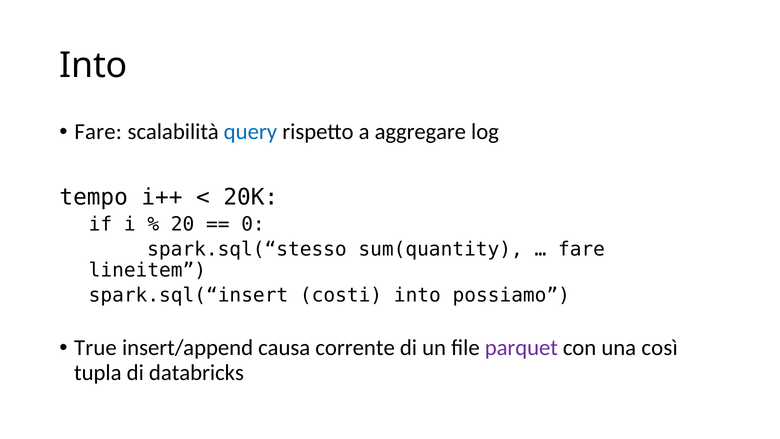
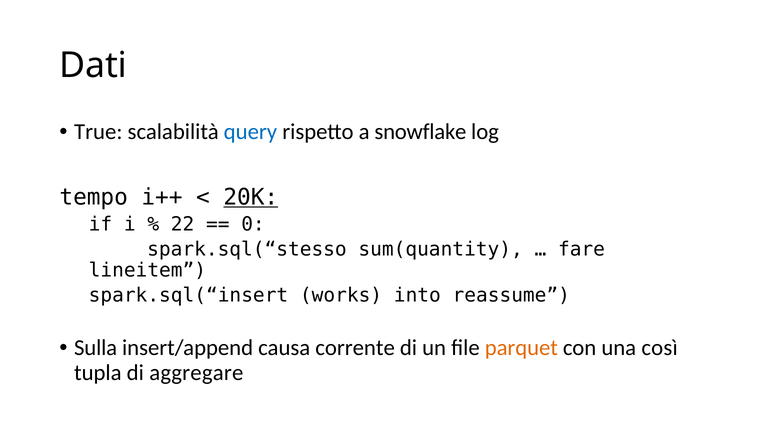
Into: Into -> Dati (93, 66)
Fare: Fare -> True (98, 132)
aggregare: aggregare -> snowflake (420, 132)
20K underline: none -> present (251, 197)
20: 20 -> 22 (183, 224)
costi: costi -> works (341, 295)
possiamo: possiamo -> reassume (511, 295)
True: True -> Sulla (96, 348)
parquet colour: purple -> orange (521, 348)
databricks: databricks -> aggregare (196, 372)
